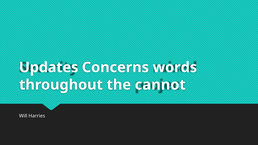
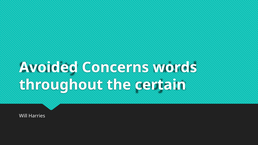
Updates: Updates -> Avoided (49, 67)
cannot: cannot -> certain (160, 85)
